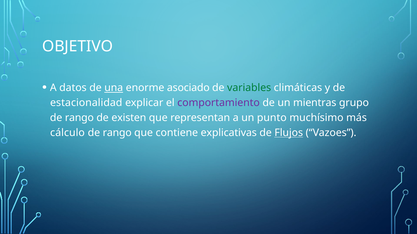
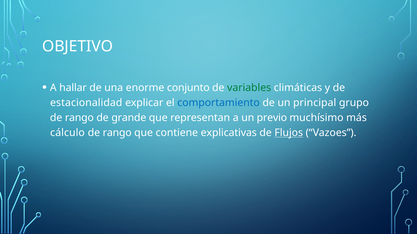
datos: datos -> hallar (73, 88)
una underline: present -> none (114, 88)
asociado: asociado -> conjunto (188, 88)
comportamiento colour: purple -> blue (219, 103)
mientras: mientras -> principal (315, 103)
existen: existen -> grande (129, 118)
punto: punto -> previo (272, 118)
